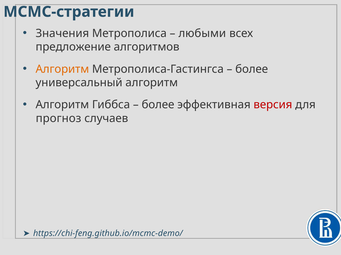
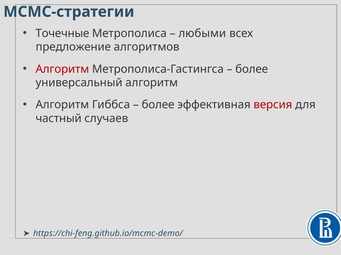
Значения: Значения -> Точечные (62, 33)
Алгоритм colour: orange -> red (62, 69)
прогноз: прогноз -> частный (59, 119)
